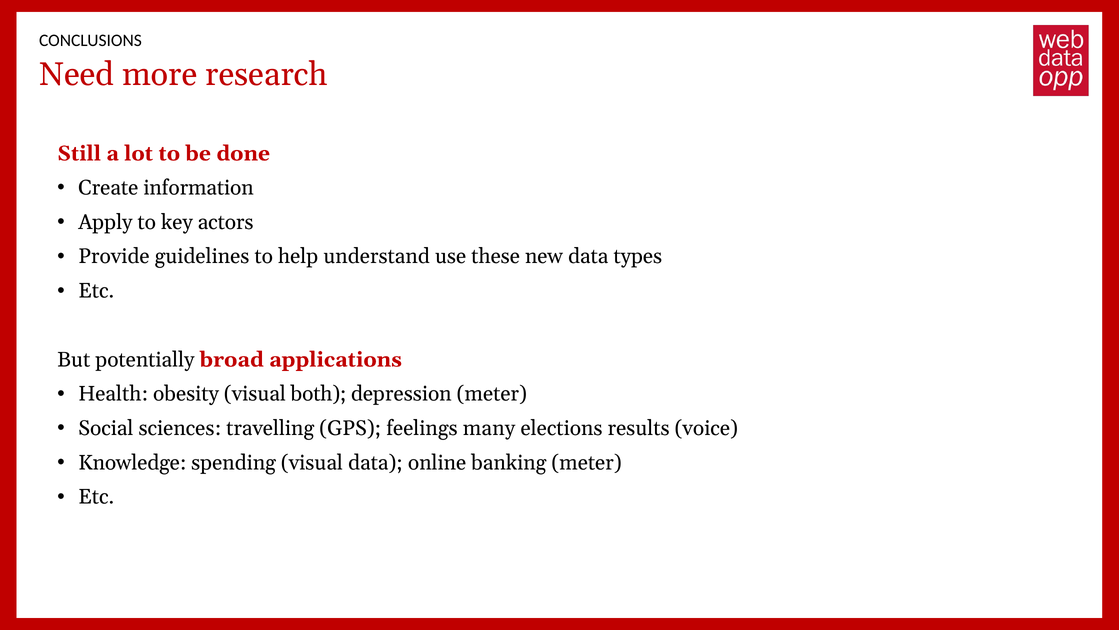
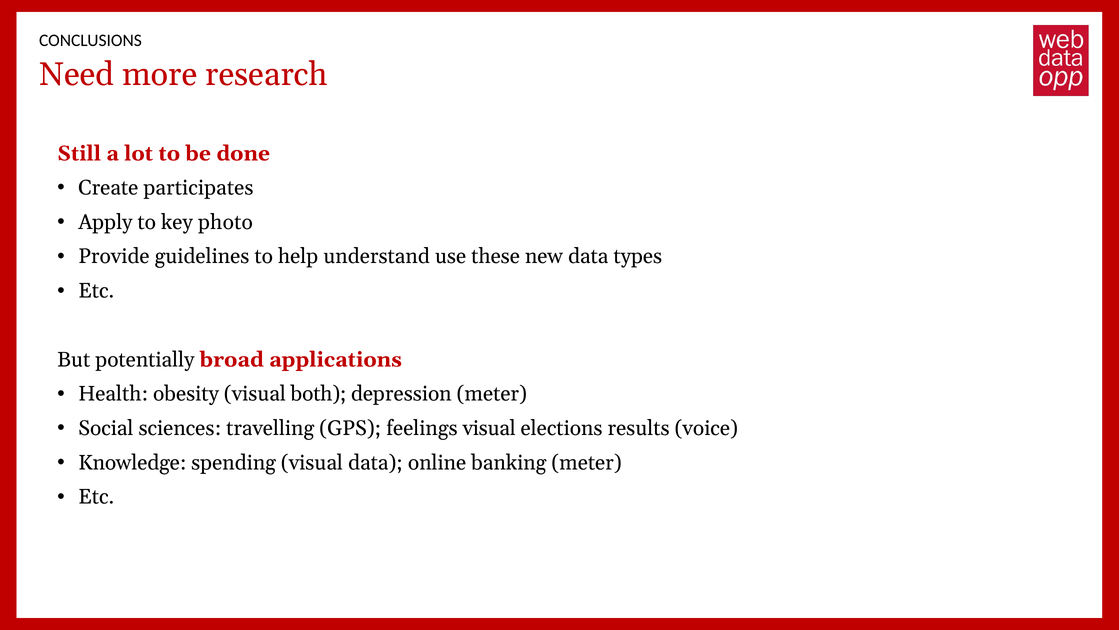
information: information -> participates (198, 188)
actors: actors -> photo (225, 222)
feelings many: many -> visual (489, 428)
